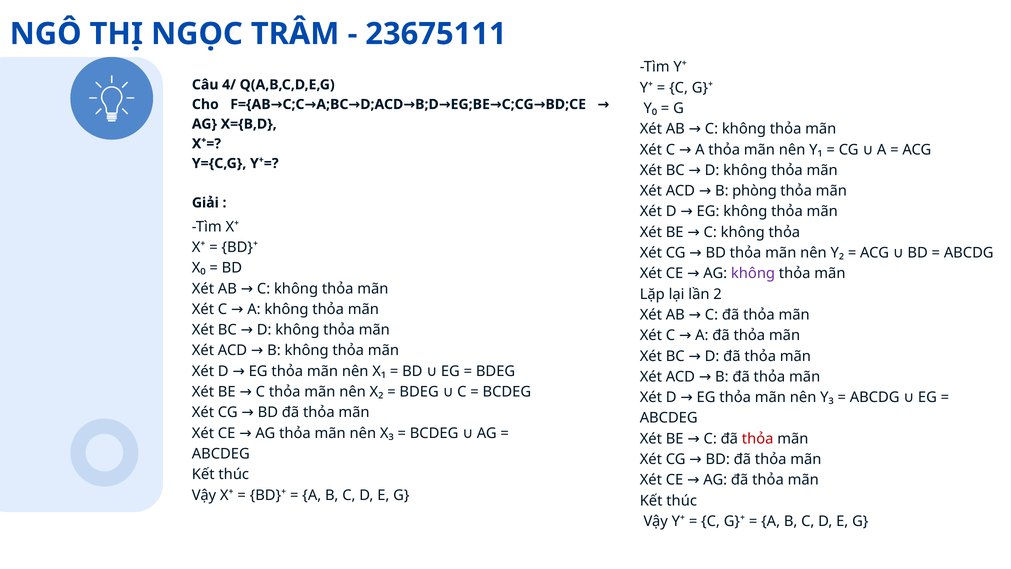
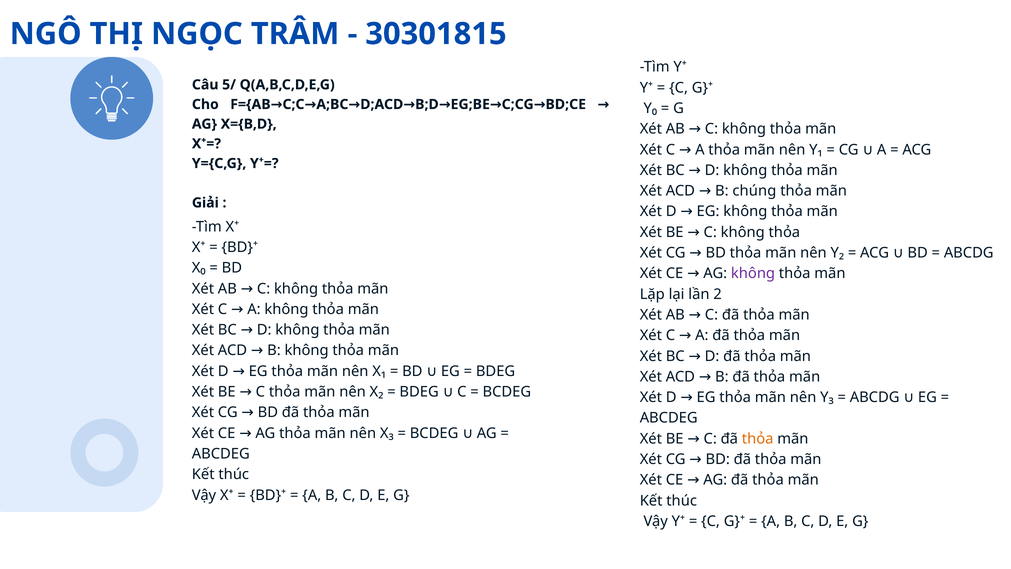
23675111: 23675111 -> 30301815 (436, 34)
4/: 4/ -> 5/ (229, 85)
phòng: phòng -> chúng (754, 191)
thỏa colour: red -> orange (758, 439)
